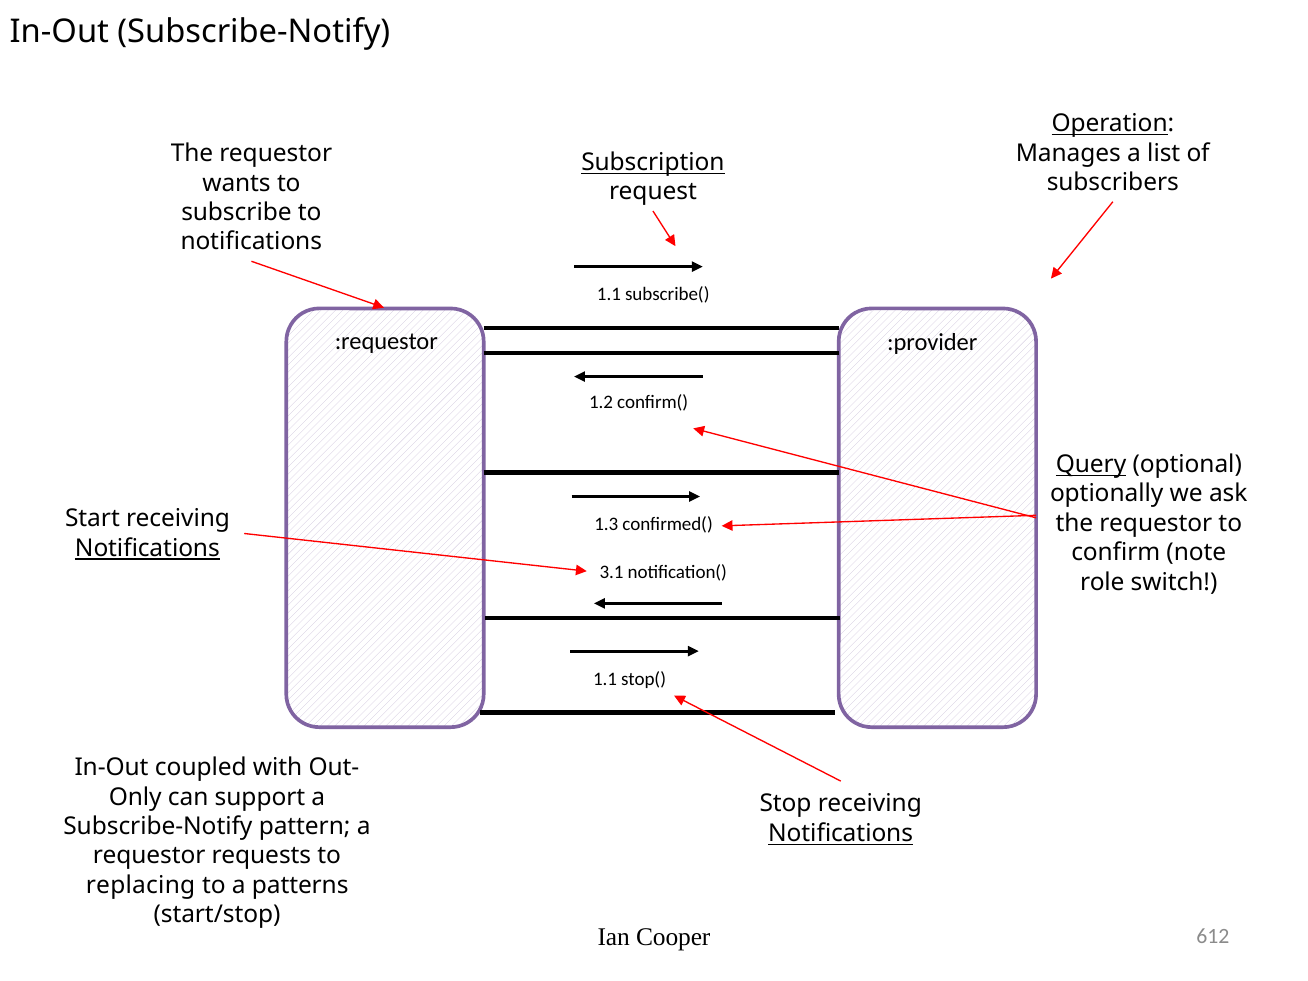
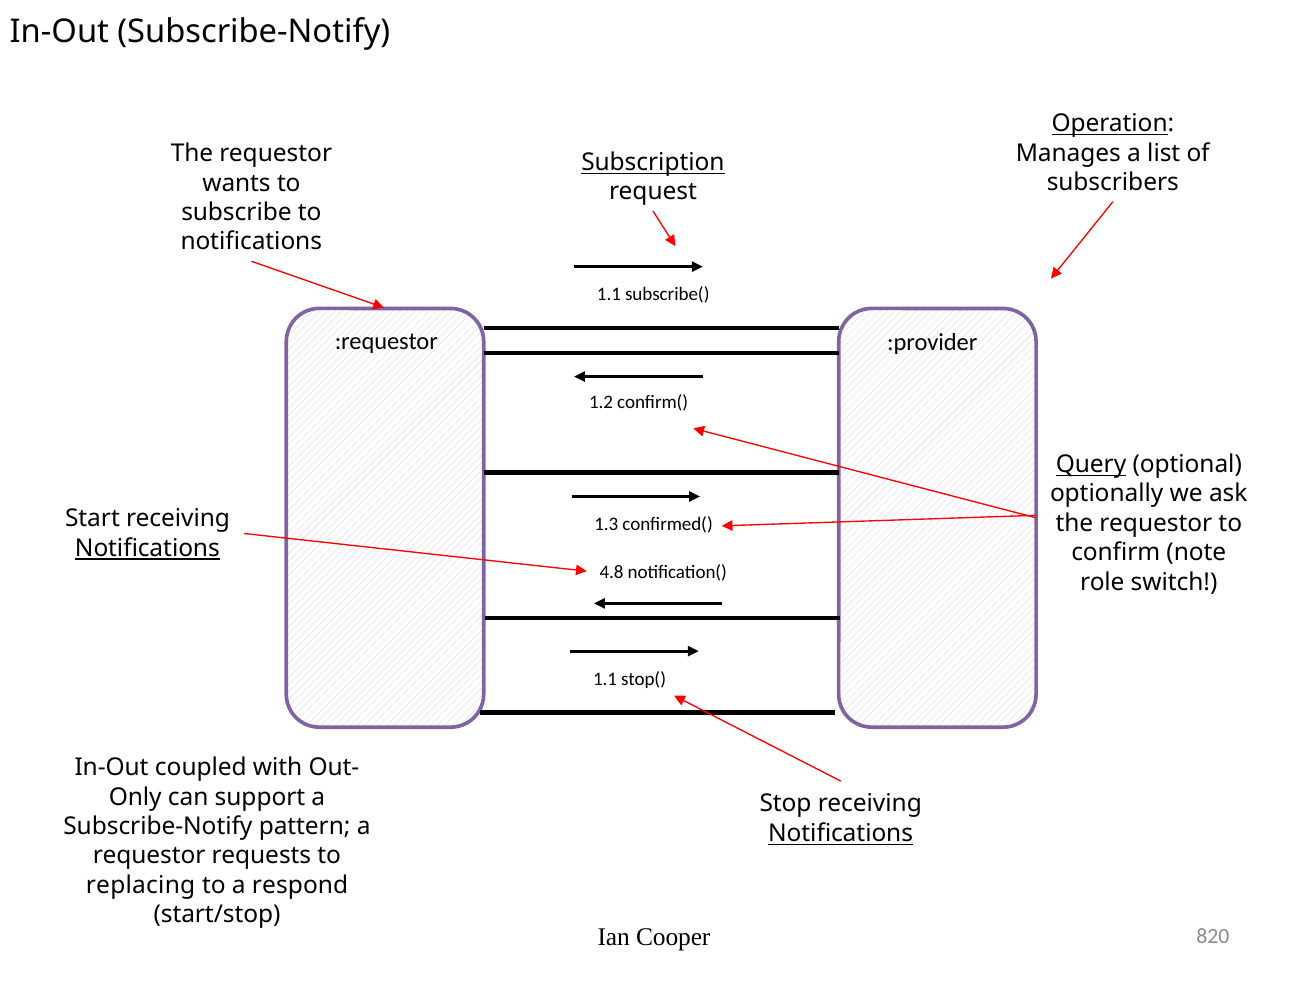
3.1: 3.1 -> 4.8 (612, 572)
patterns: patterns -> respond (300, 885)
612: 612 -> 820 (1213, 937)
